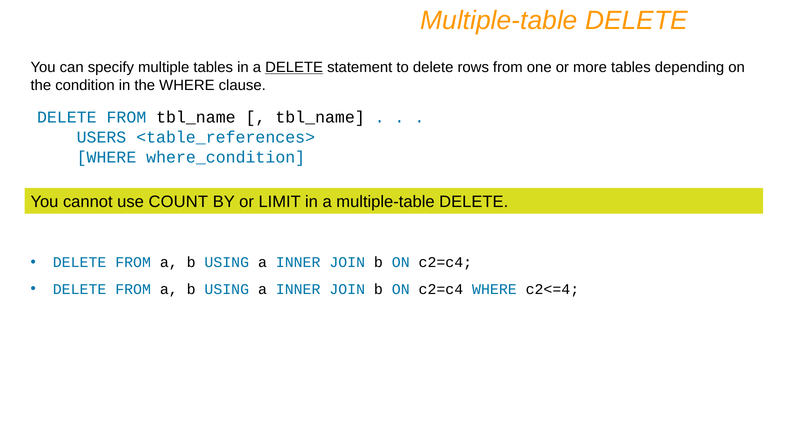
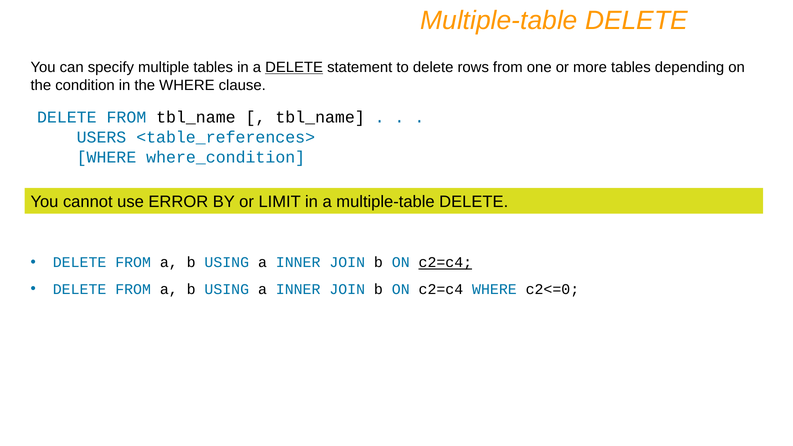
COUNT: COUNT -> ERROR (178, 202)
c2=c4 underline: none -> present (445, 262)
c2<=4: c2<=4 -> c2<=0 (552, 289)
